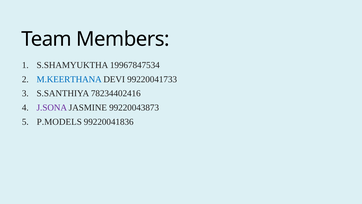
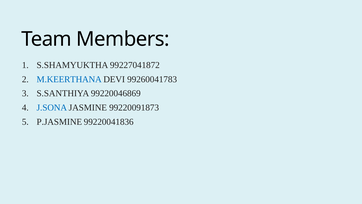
19967847534: 19967847534 -> 99227041872 (135, 65)
99220041733: 99220041733 -> 99260041783 (152, 79)
78234402416: 78234402416 -> 99220046869 (116, 93)
J.SONA colour: purple -> blue (52, 107)
99220043873: 99220043873 -> 99220091873 (134, 107)
P.MODELS: P.MODELS -> P.JASMINE (59, 122)
